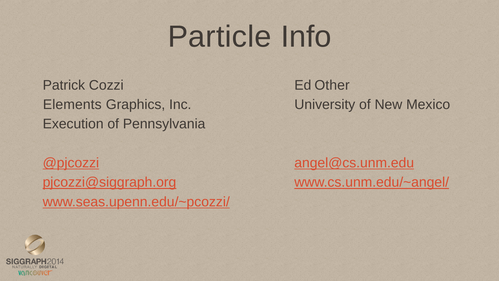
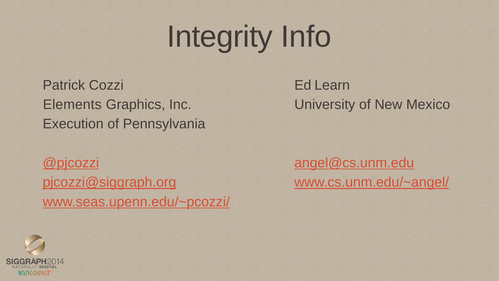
Particle: Particle -> Integrity (220, 37)
Other: Other -> Learn (332, 85)
